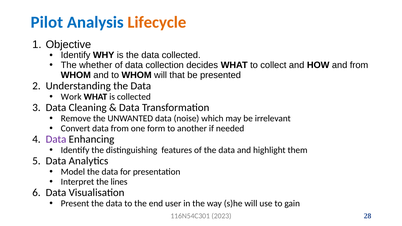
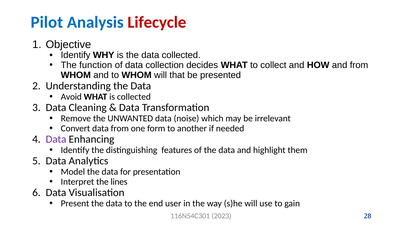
Lifecycle colour: orange -> red (157, 22)
whether: whether -> function (96, 65)
Work: Work -> Avoid (71, 97)
